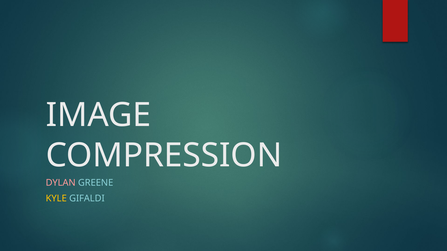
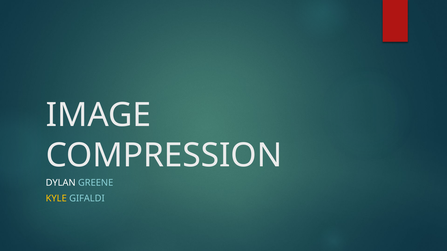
DYLAN colour: pink -> white (61, 183)
